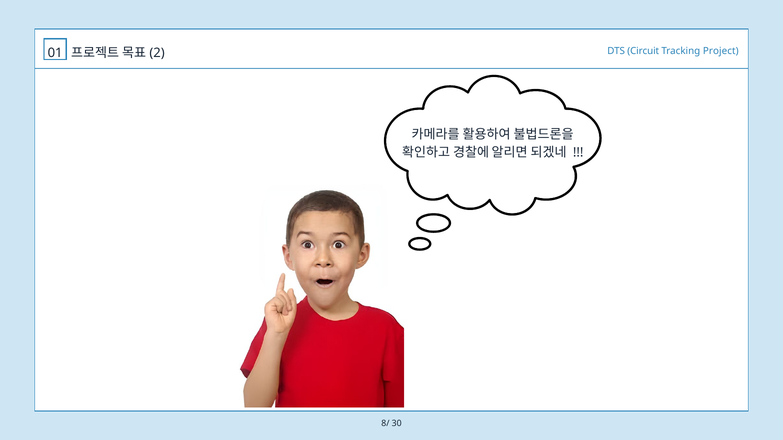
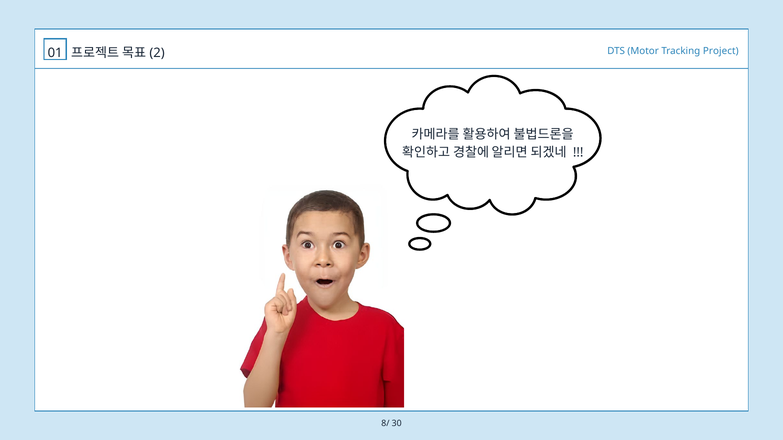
Circuit: Circuit -> Motor (643, 51)
